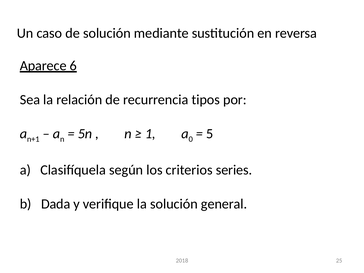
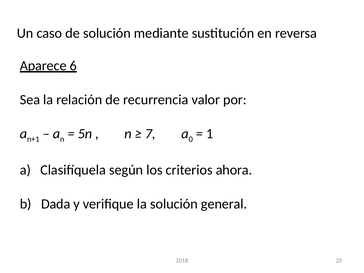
tipos: tipos -> valor (206, 100)
1: 1 -> 7 (150, 134)
5: 5 -> 1 (210, 134)
series: series -> ahora (234, 170)
